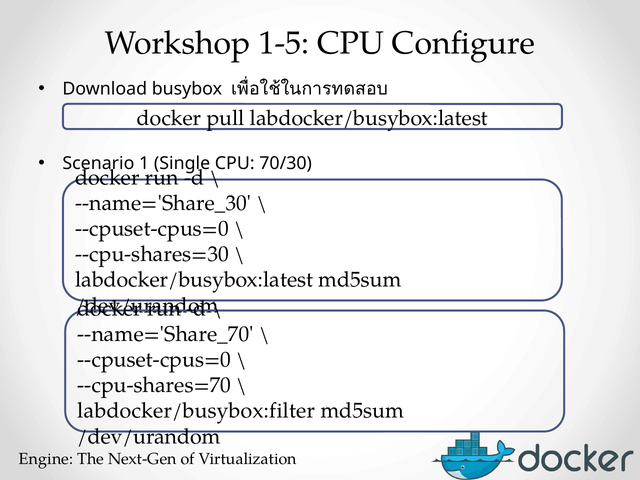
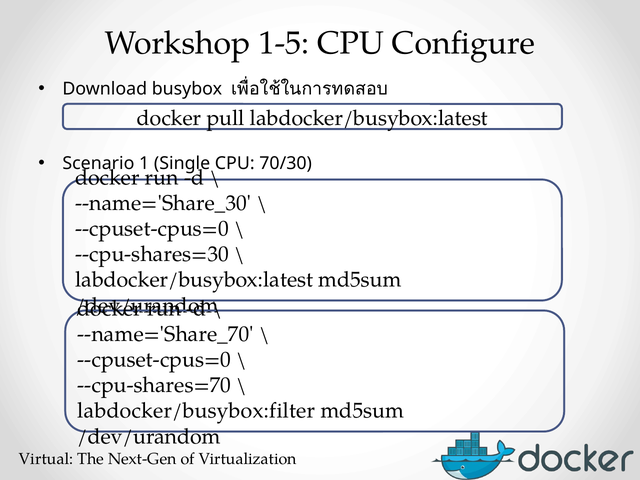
Engine: Engine -> Virtual (46, 459)
